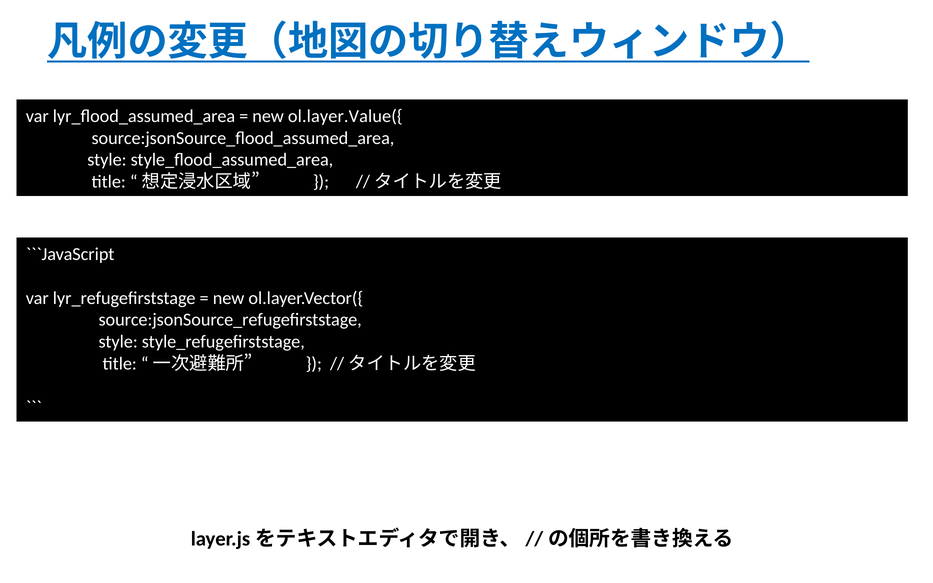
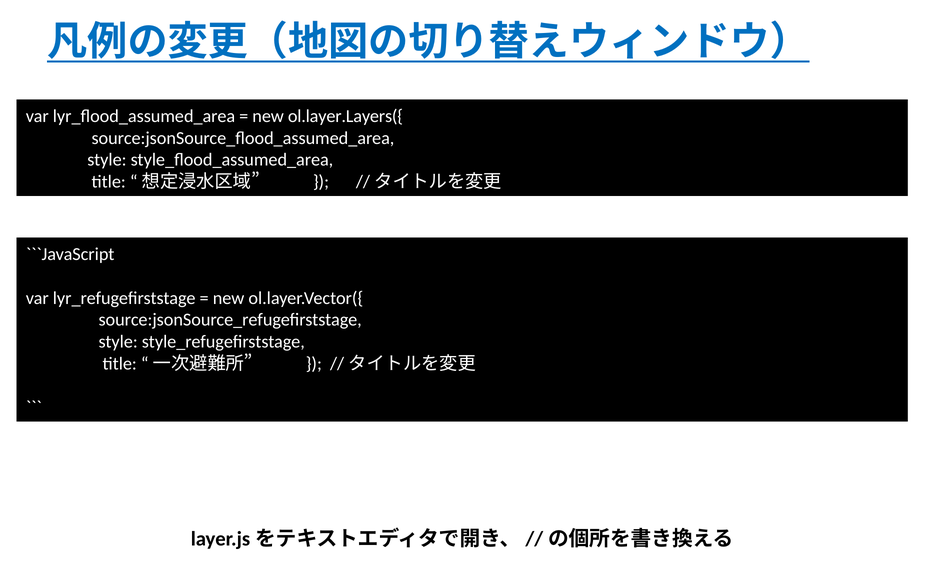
ol.layer.Value({: ol.layer.Value({ -> ol.layer.Layers({ (345, 116)
